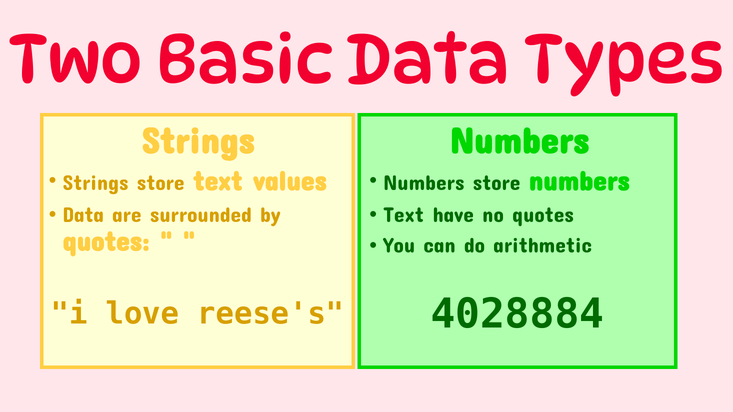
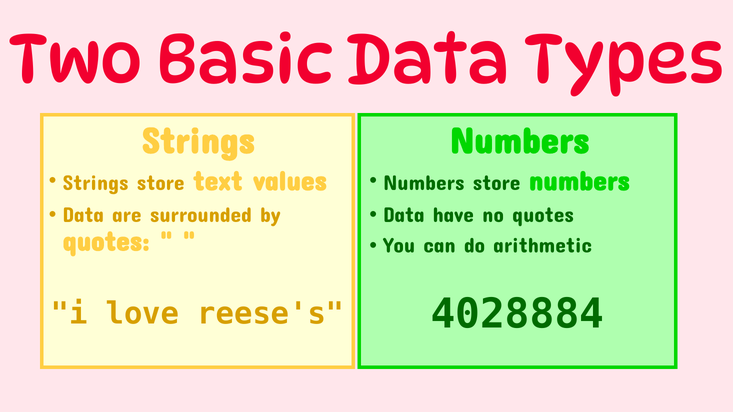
Text: Text -> Data (404, 215)
